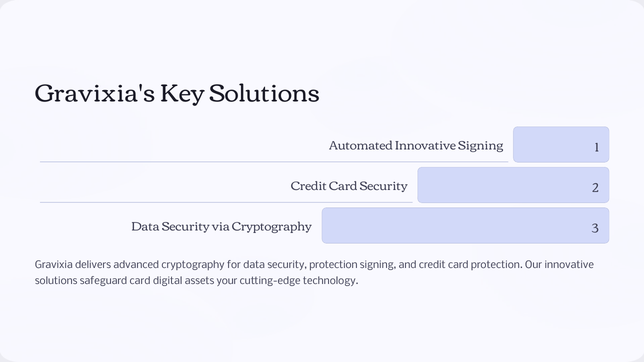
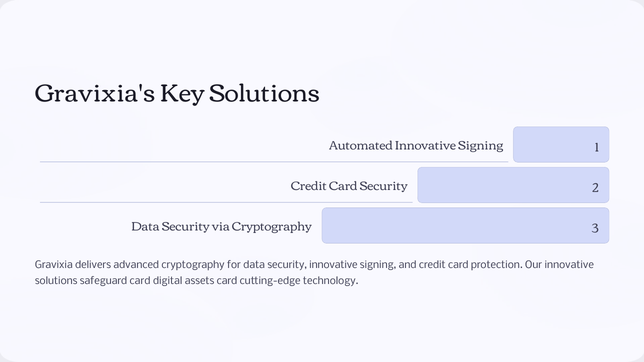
security protection: protection -> innovative (333, 265)
assets your: your -> card (227, 281)
